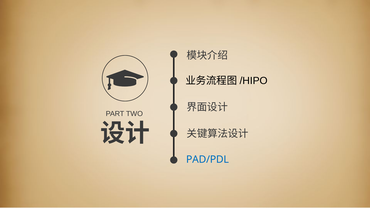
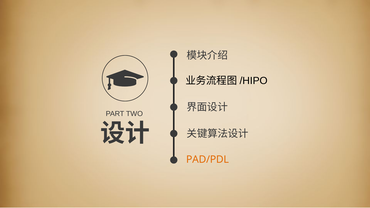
PAD/PDL colour: blue -> orange (207, 160)
